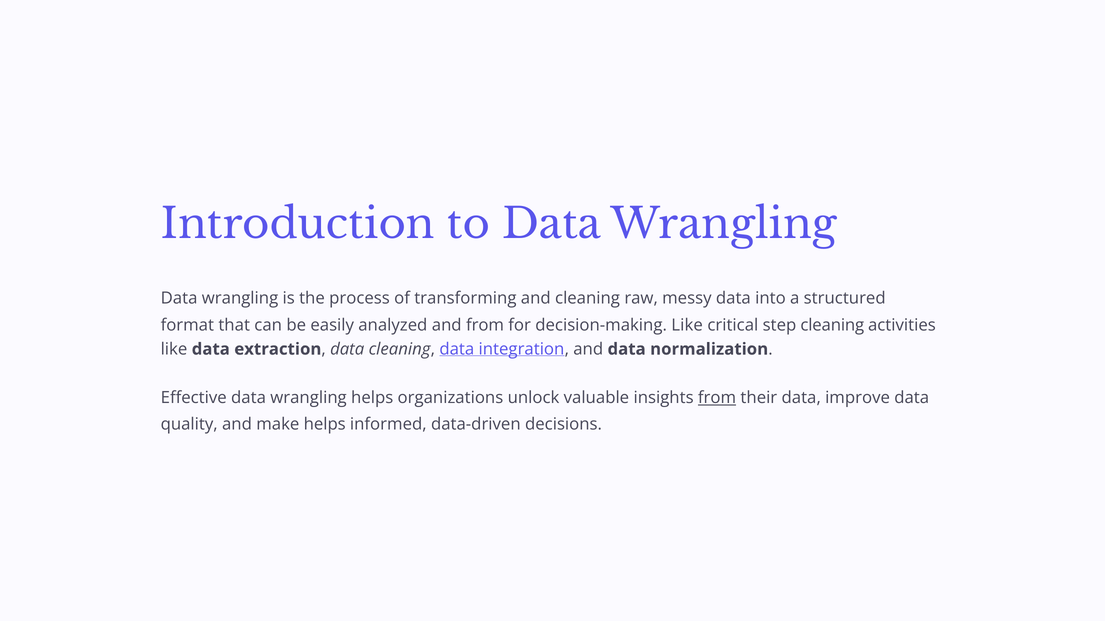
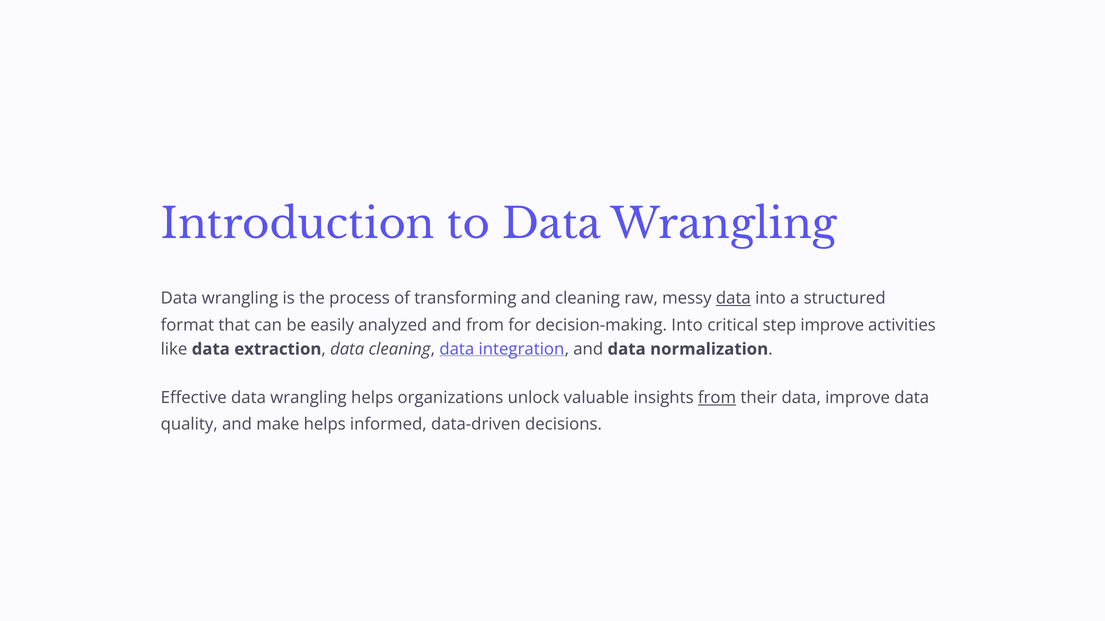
data underline: none -> present (733, 299)
decision-making Like: Like -> Into (687, 325)
step cleaning: cleaning -> improve (832, 325)
